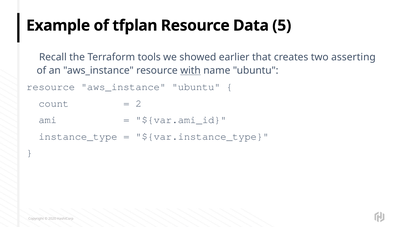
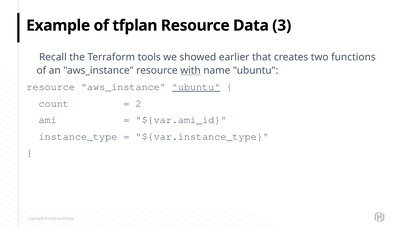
5: 5 -> 3 (282, 26)
asserting: asserting -> functions (353, 57)
ubuntu underline: none -> present (196, 87)
